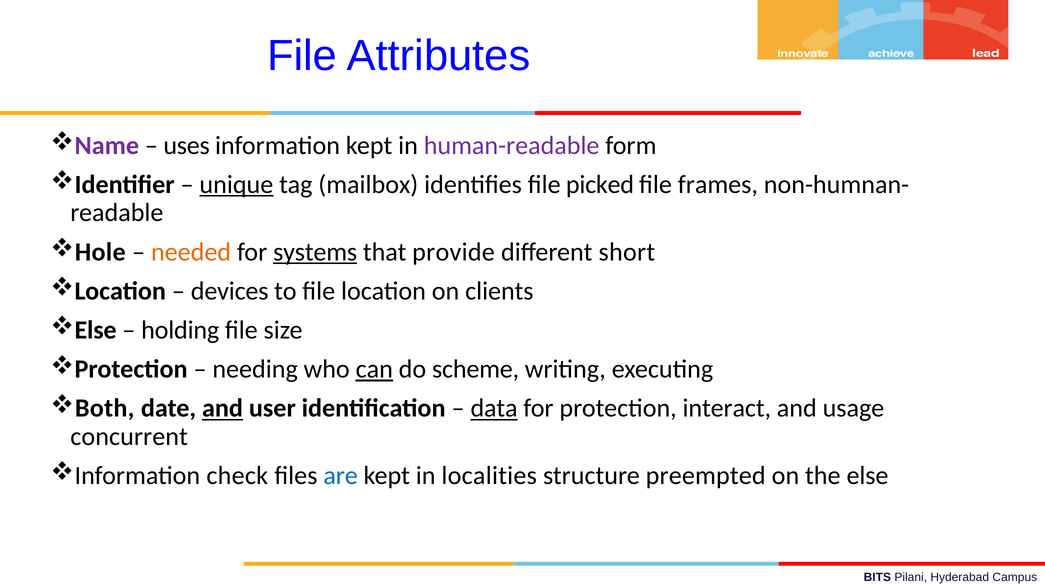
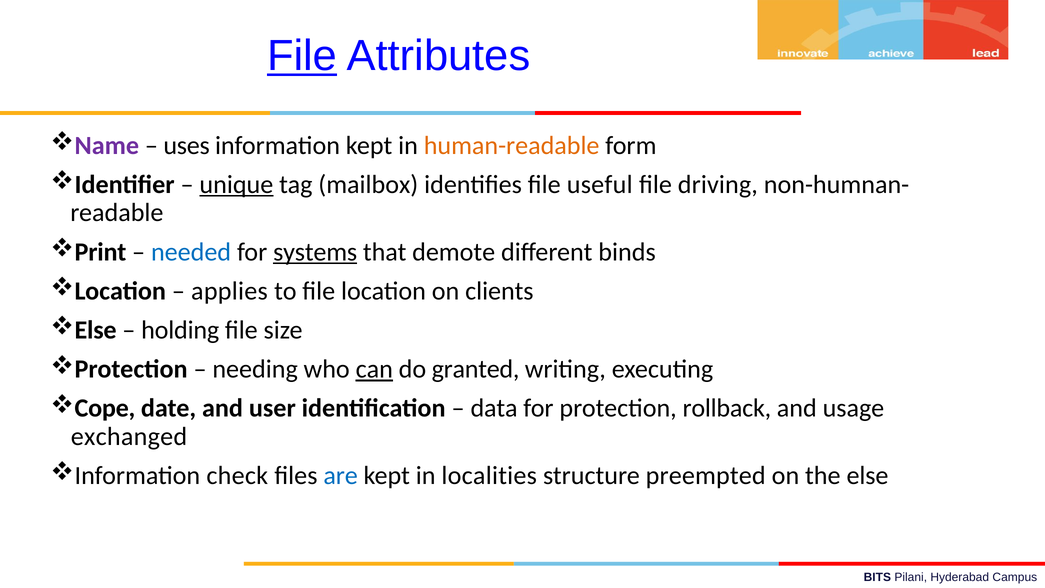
File underline: none -> present (302, 56)
human-readable colour: purple -> orange (512, 145)
picked: picked -> useful (600, 185)
frames: frames -> driving (718, 185)
Hole: Hole -> Print (100, 252)
needed colour: orange -> blue (191, 252)
provide: provide -> demote (454, 252)
short: short -> binds (627, 252)
devices: devices -> applies (229, 291)
scheme: scheme -> granted (476, 369)
Both: Both -> Cope (105, 408)
and underline: present -> none (223, 408)
data underline: present -> none (494, 408)
interact: interact -> rollback (727, 408)
concurrent: concurrent -> exchanged (129, 436)
